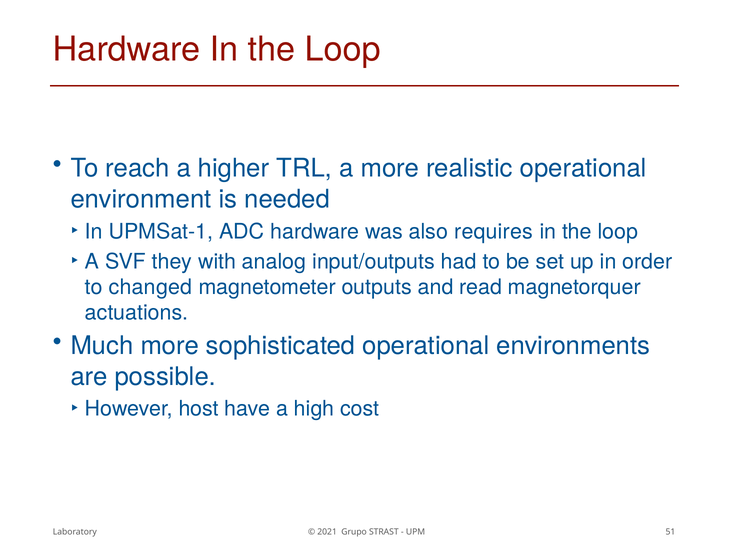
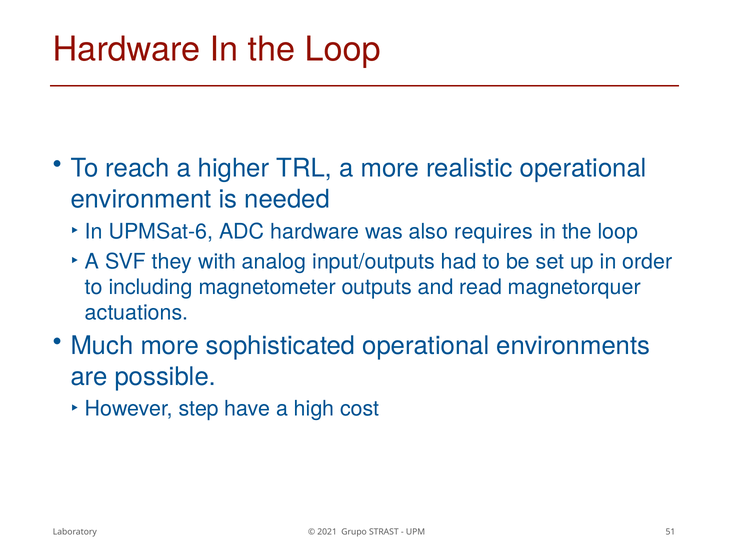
UPMSat-1: UPMSat-1 -> UPMSat-6 (161, 232)
changed: changed -> including (151, 287)
host: host -> step (199, 409)
